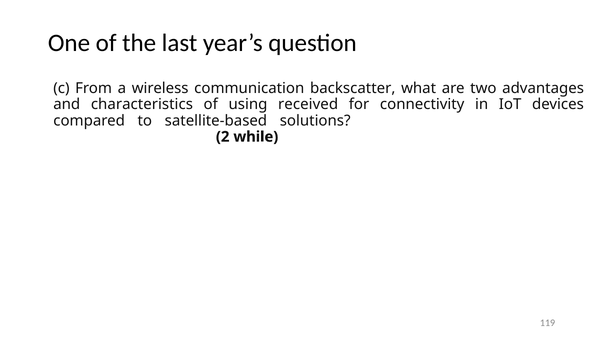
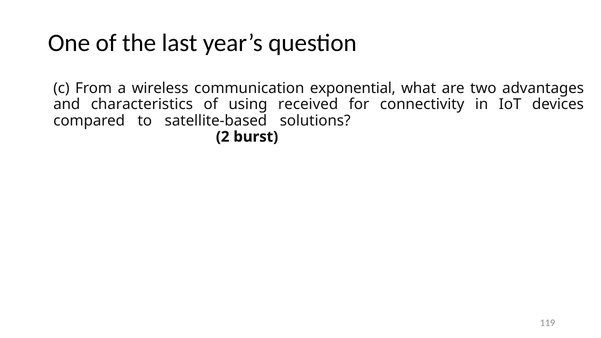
backscatter: backscatter -> exponential (353, 88)
while: while -> burst (256, 137)
